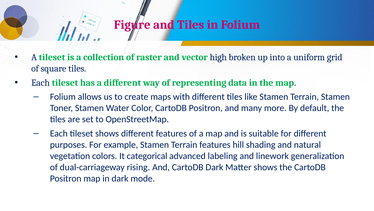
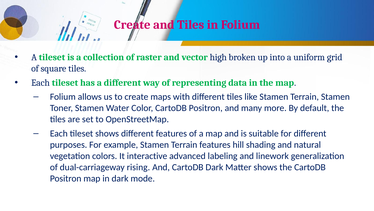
Figure: Figure -> Create (132, 25)
categorical: categorical -> interactive (147, 156)
